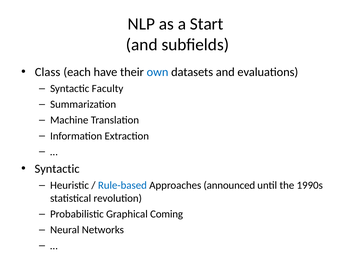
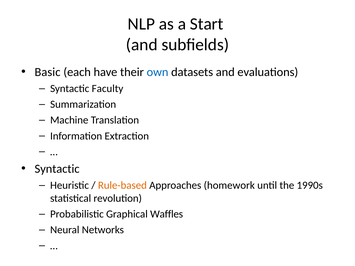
Class: Class -> Basic (48, 72)
Rule-based colour: blue -> orange (122, 186)
announced: announced -> homework (229, 186)
Coming: Coming -> Waffles (167, 214)
